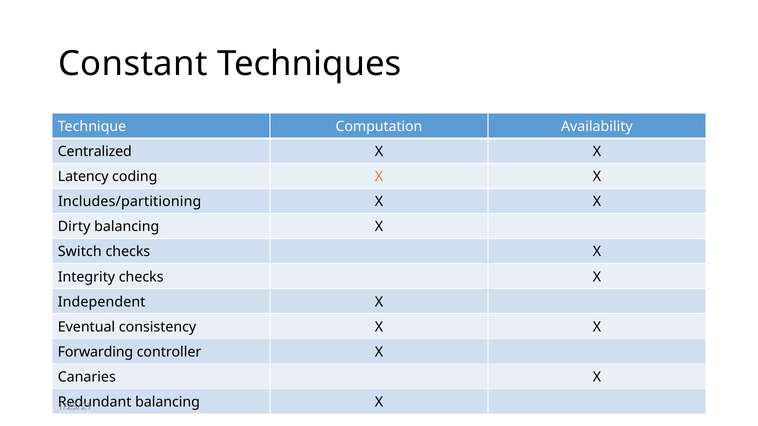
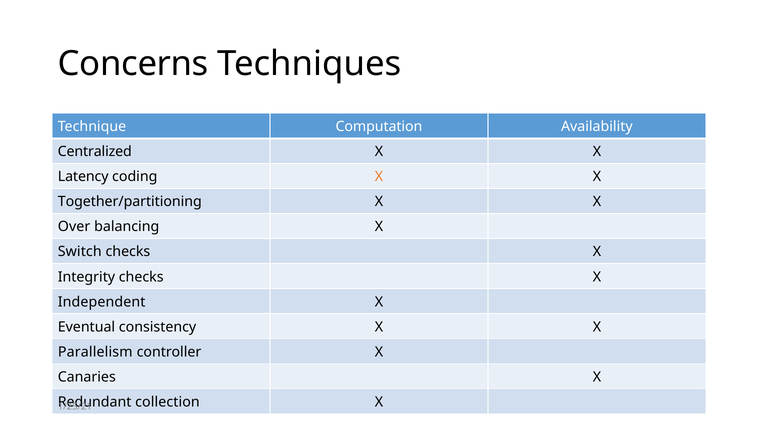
Constant: Constant -> Concerns (133, 64)
Includes/partitioning: Includes/partitioning -> Together/partitioning (130, 202)
Dirty: Dirty -> Over (74, 227)
Forwarding: Forwarding -> Parallelism (95, 352)
balancing: balancing -> collection (167, 402)
